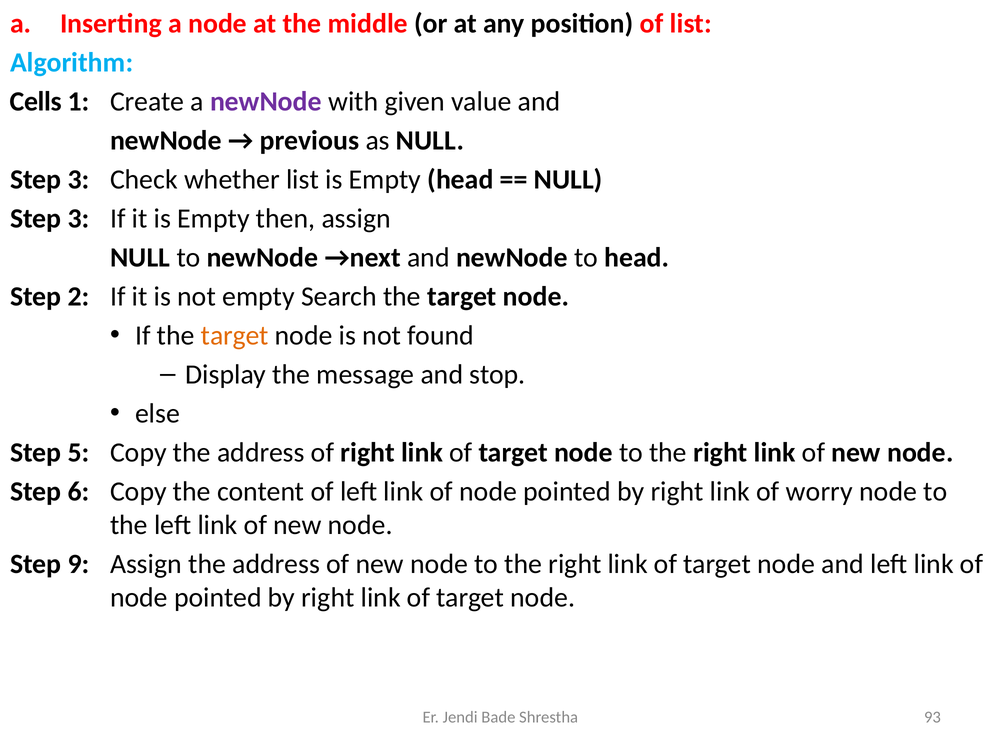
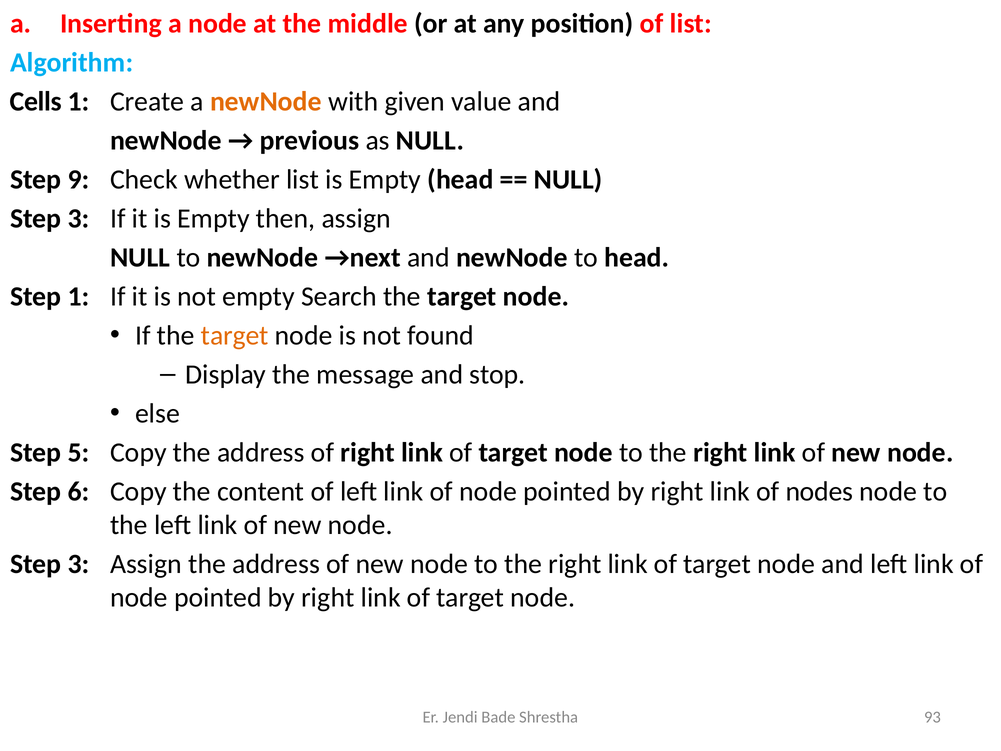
newNode colour: purple -> orange (266, 102)
3: 3 -> 9 (79, 180)
Step 2: 2 -> 1 (79, 297)
worry: worry -> nodes (819, 491)
9: 9 -> 3 (79, 564)
